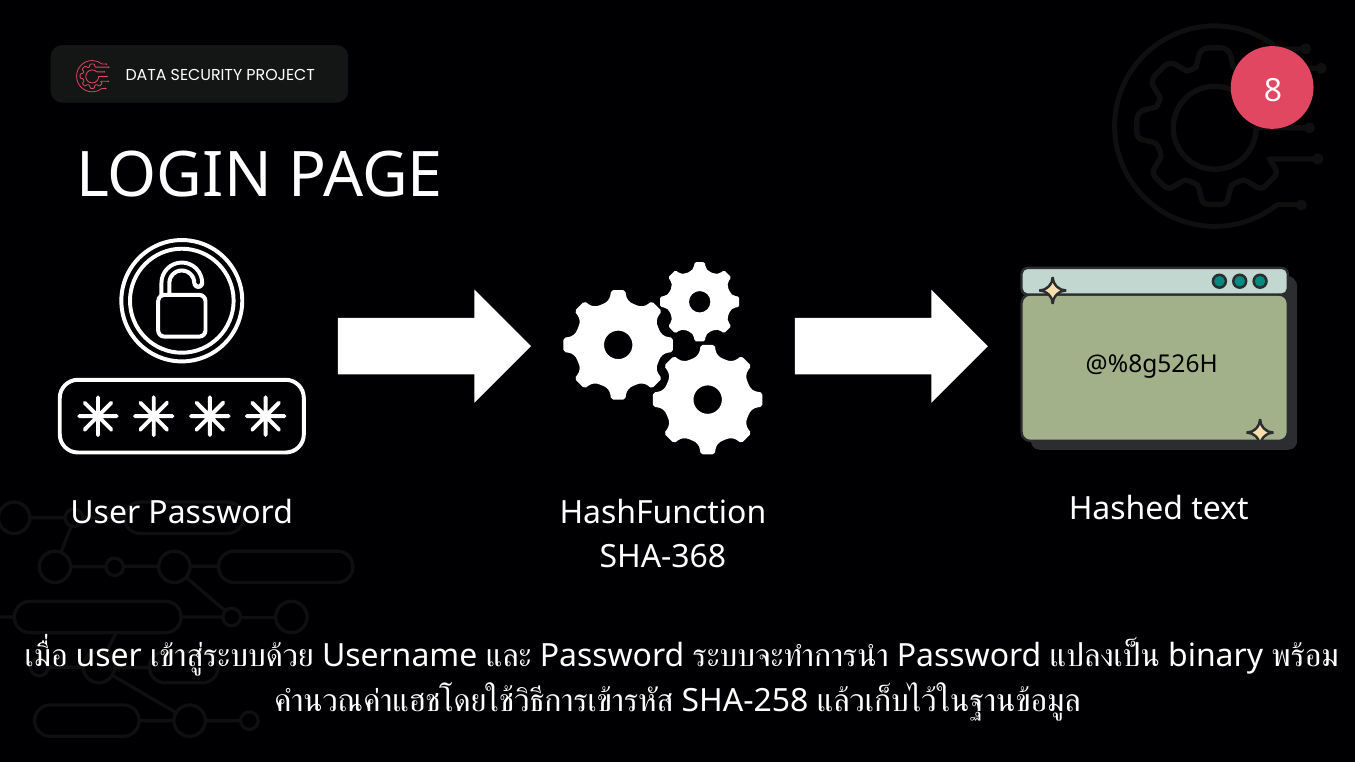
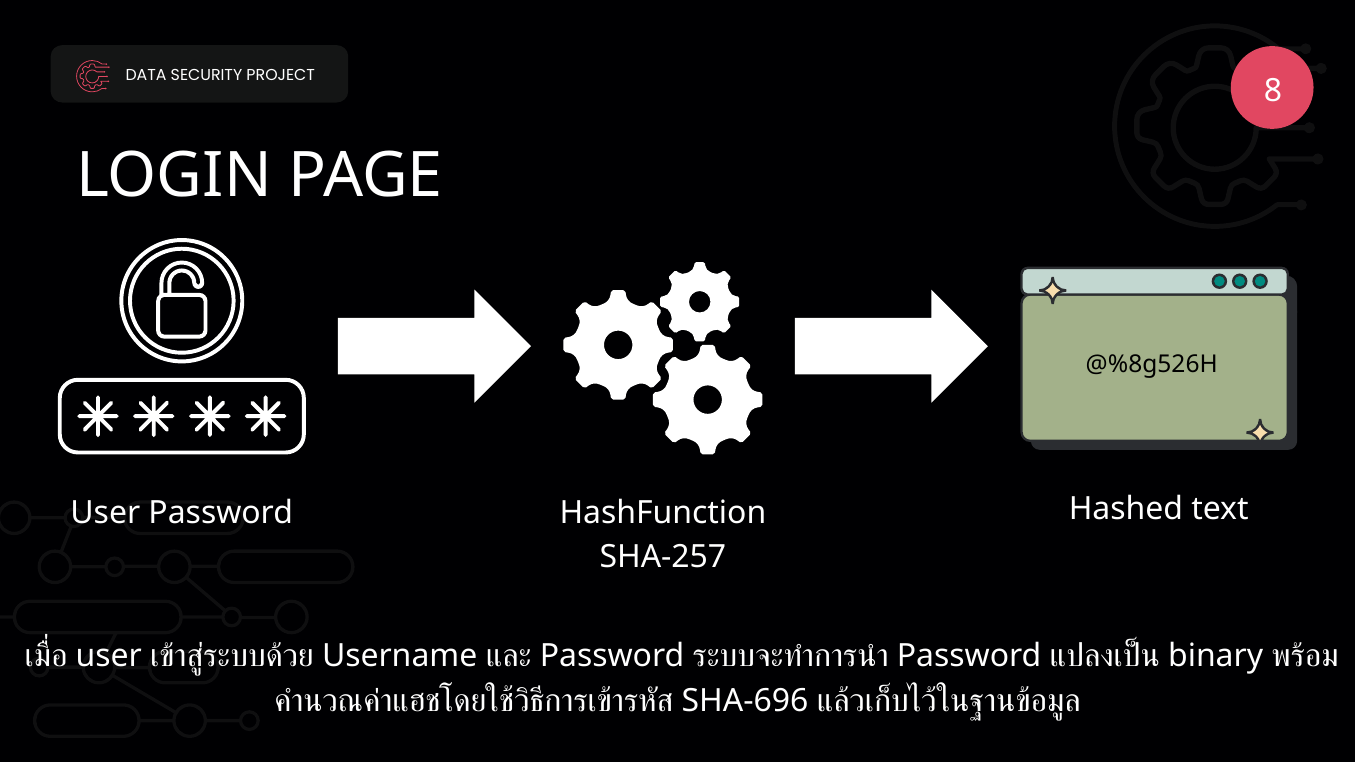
SHA-368: SHA-368 -> SHA-257 (663, 557)
SHA-258: SHA-258 -> SHA-696 (745, 701)
